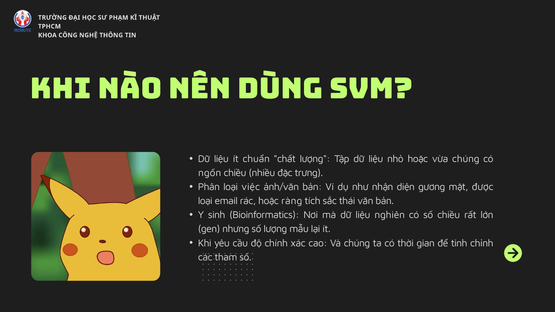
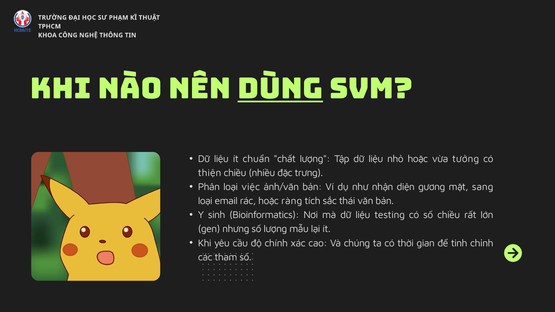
dùng underline: none -> present (280, 89)
vừa chúng: chúng -> tưởng (466, 159)
ngốn: ngốn -> thiện (210, 173)
được: được -> sang (483, 187)
nghiên: nghiên -> testing (390, 215)
